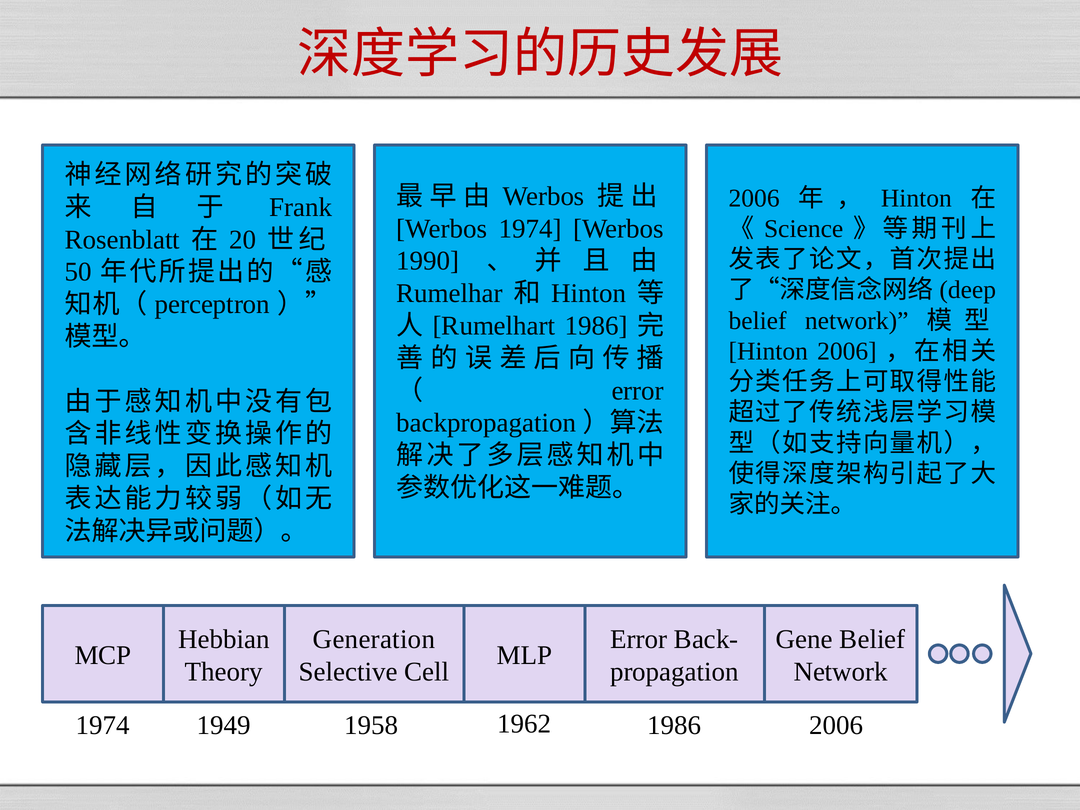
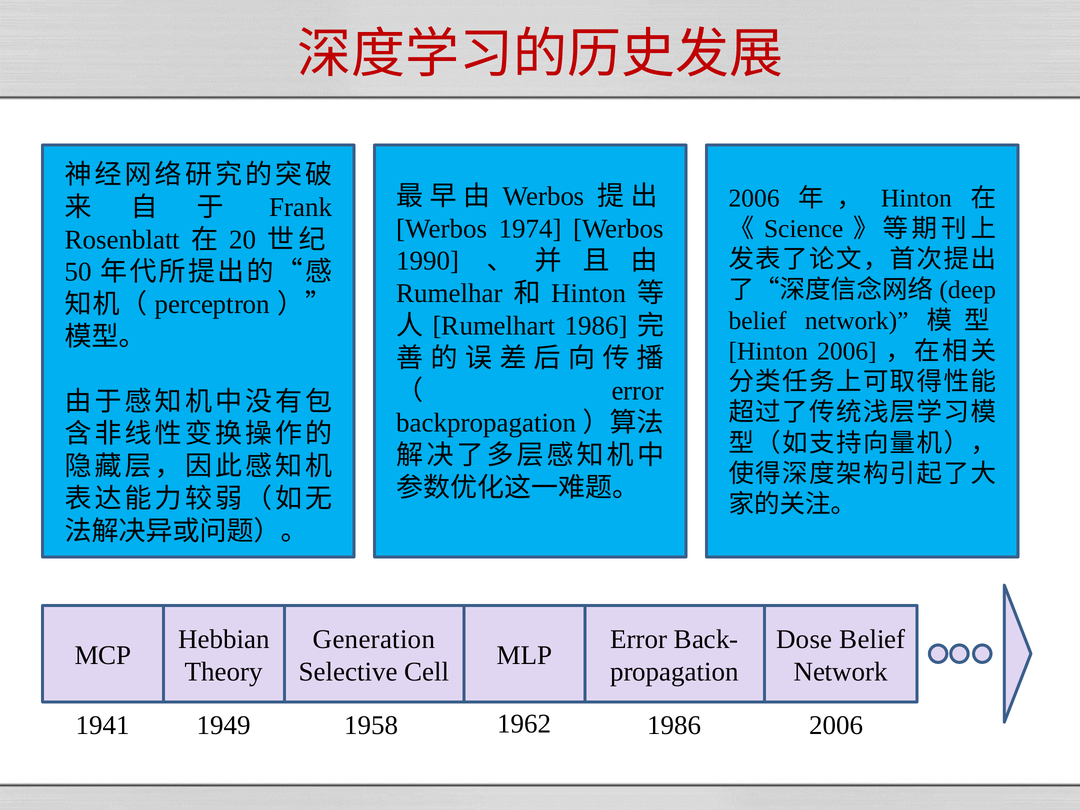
Gene: Gene -> Dose (804, 639)
1974: 1974 -> 1941 (103, 725)
